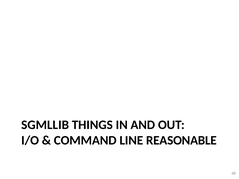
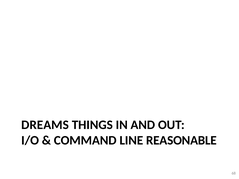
SGMLLIB: SGMLLIB -> DREAMS (45, 125)
